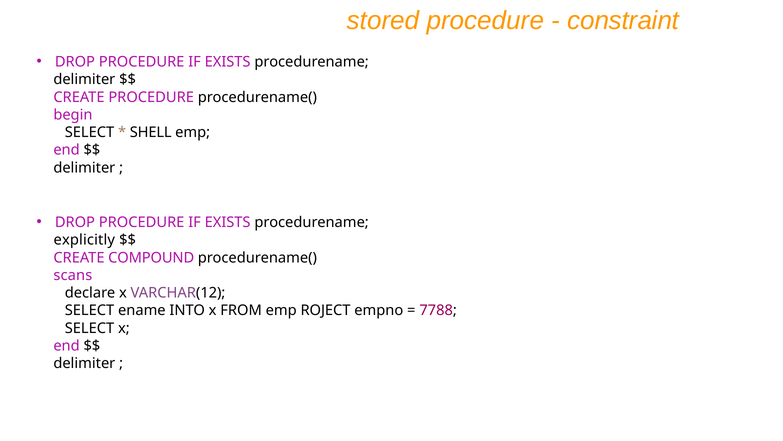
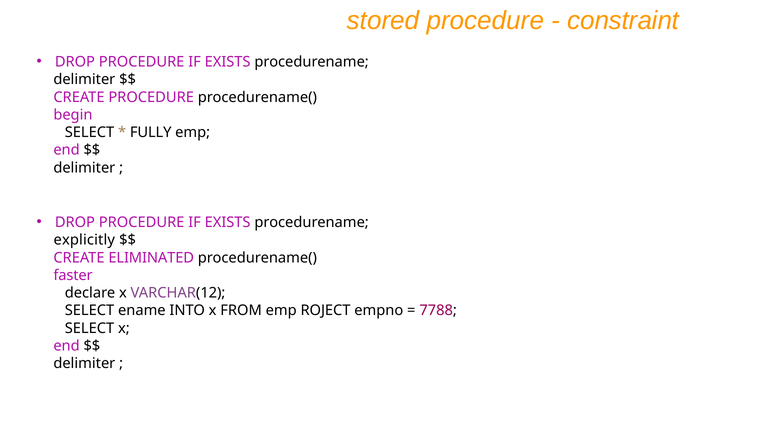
SHELL: SHELL -> FULLY (151, 132)
COMPOUND: COMPOUND -> ELIMINATED (151, 257)
scans: scans -> faster (73, 275)
